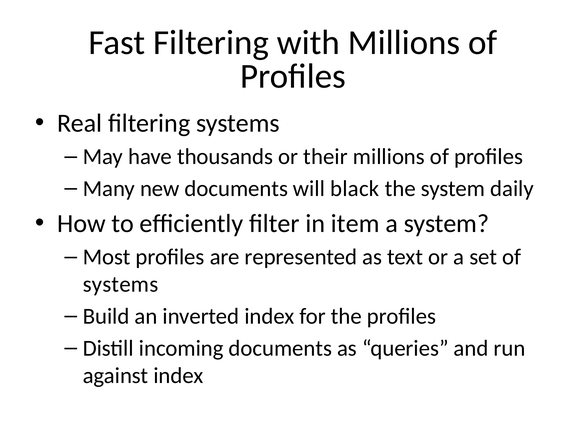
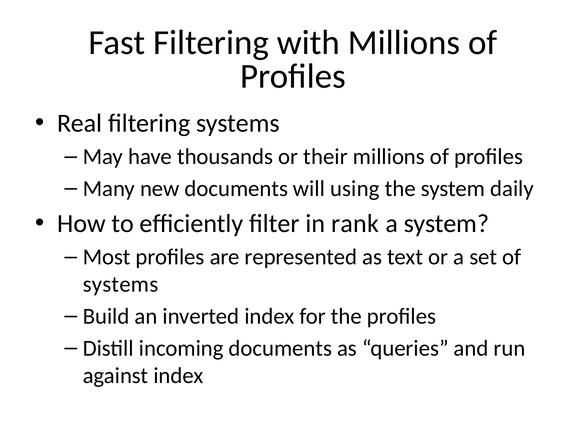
black: black -> using (355, 188)
item: item -> rank (355, 223)
